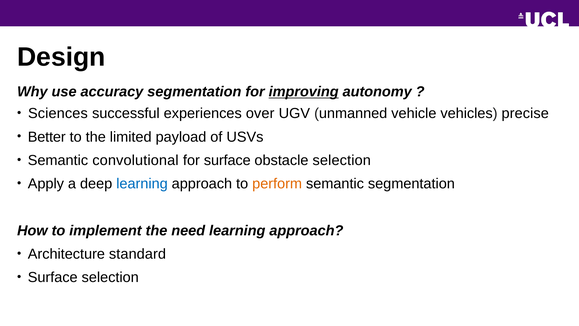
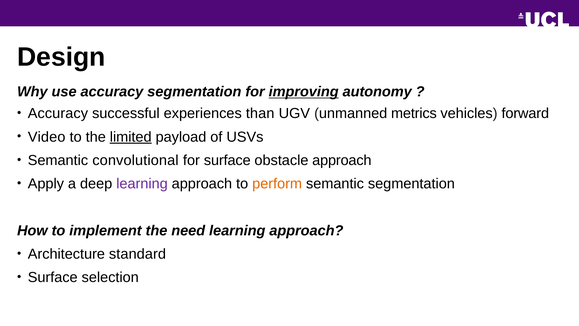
Sciences: Sciences -> Accuracy (58, 113)
over: over -> than (260, 113)
vehicle: vehicle -> metrics (414, 113)
precise: precise -> forward (525, 113)
Better: Better -> Video (47, 137)
limited underline: none -> present (131, 137)
obstacle selection: selection -> approach (342, 160)
learning colour: blue -> purple (142, 184)
